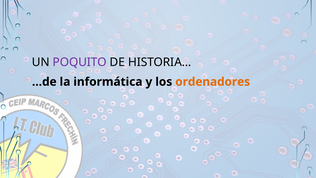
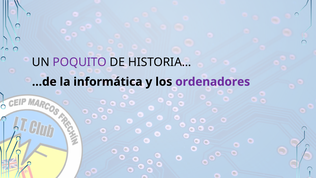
ordenadores colour: orange -> purple (213, 82)
